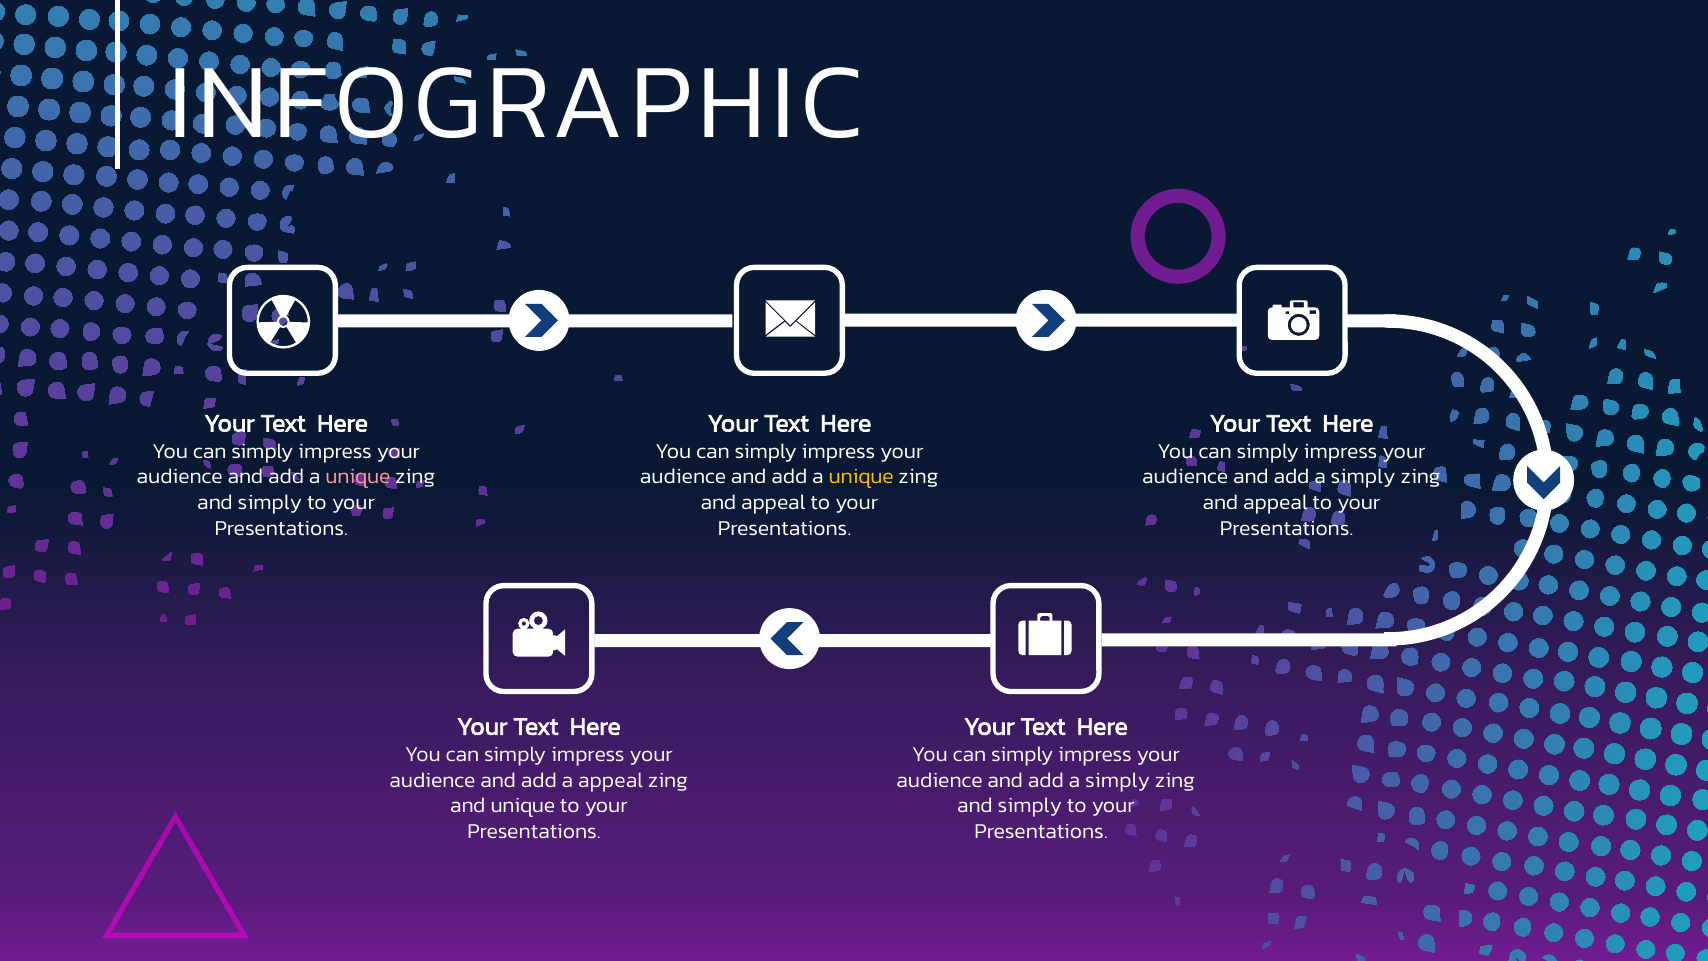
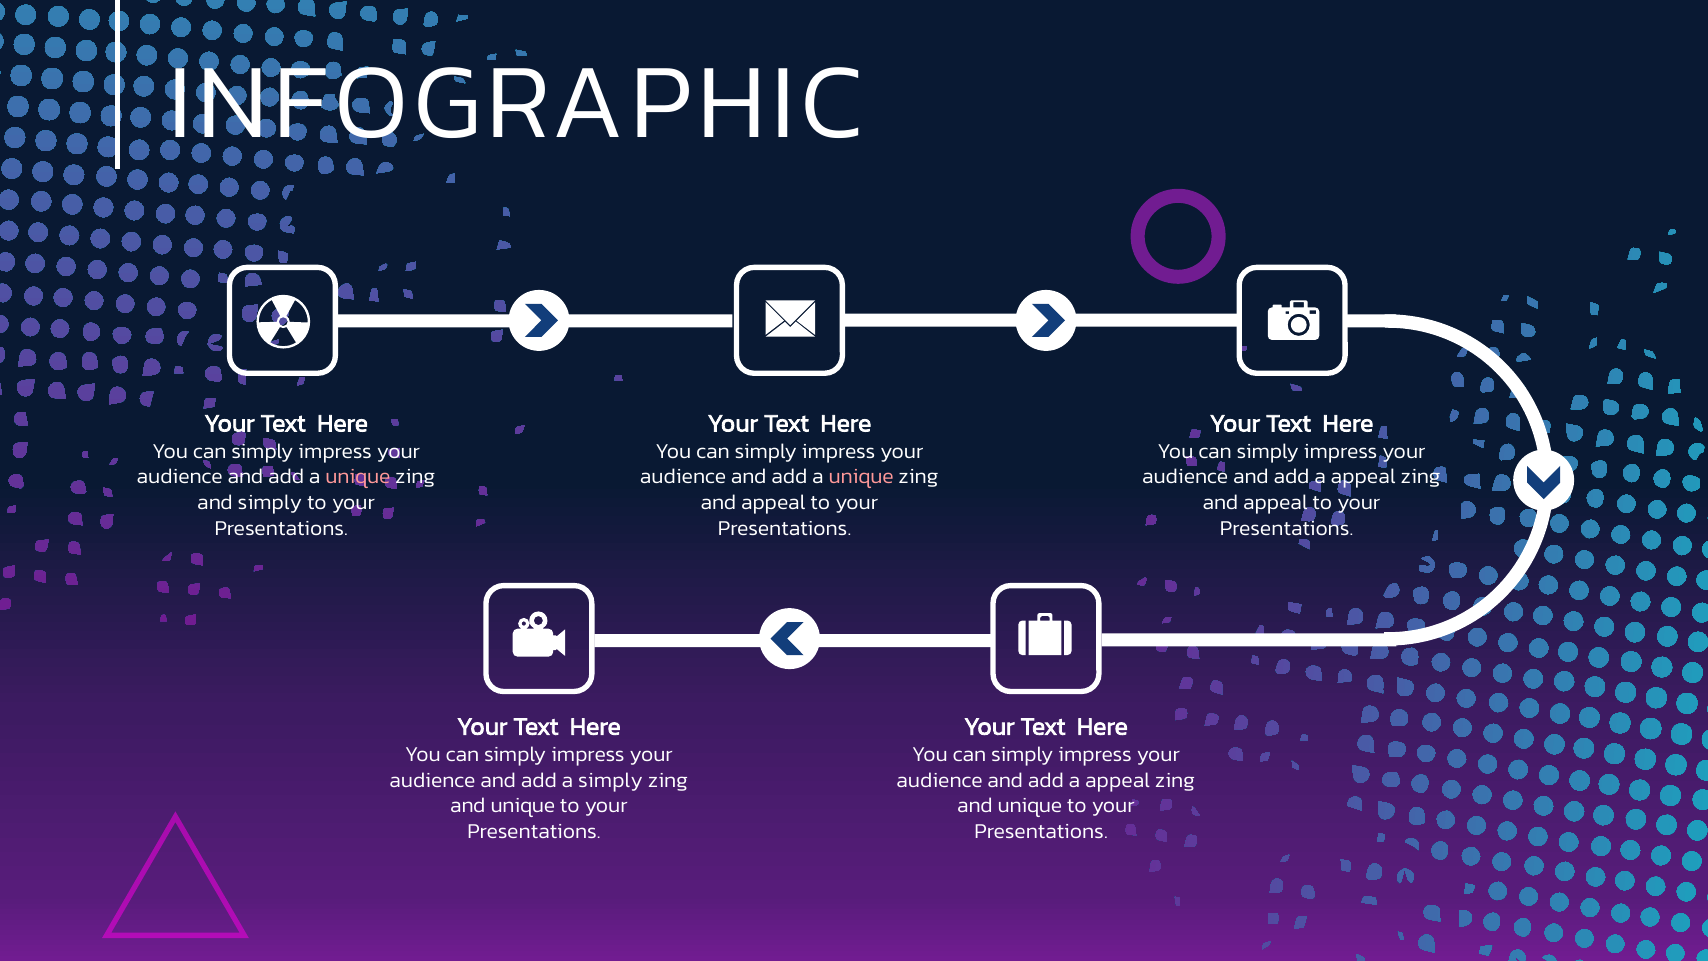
unique colour: yellow -> pink (861, 477)
simply: simply -> appeal (1363, 477)
a appeal: appeal -> simply (610, 780)
simply: simply -> appeal (1118, 780)
simply: simply -> unique (1030, 805)
